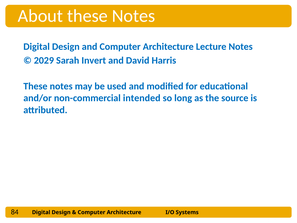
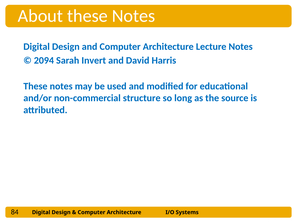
2029: 2029 -> 2094 (44, 60)
intended: intended -> structure (142, 98)
